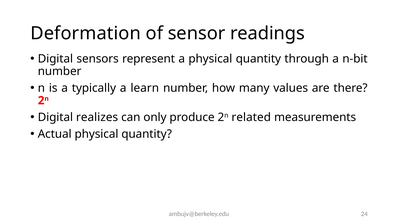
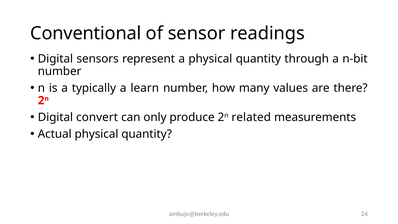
Deformation: Deformation -> Conventional (86, 33)
realizes: realizes -> convert (97, 117)
